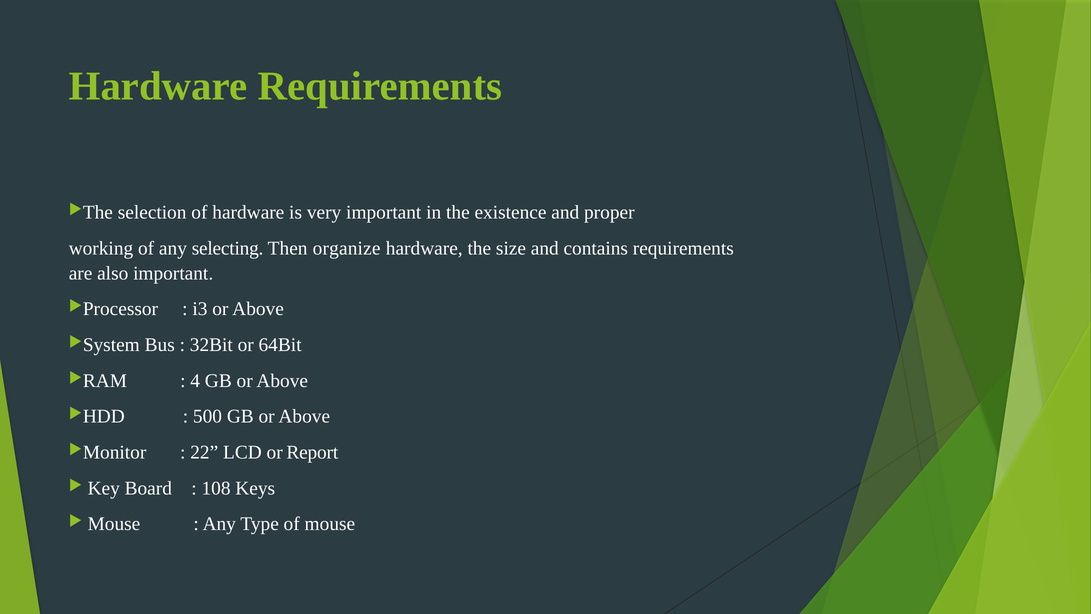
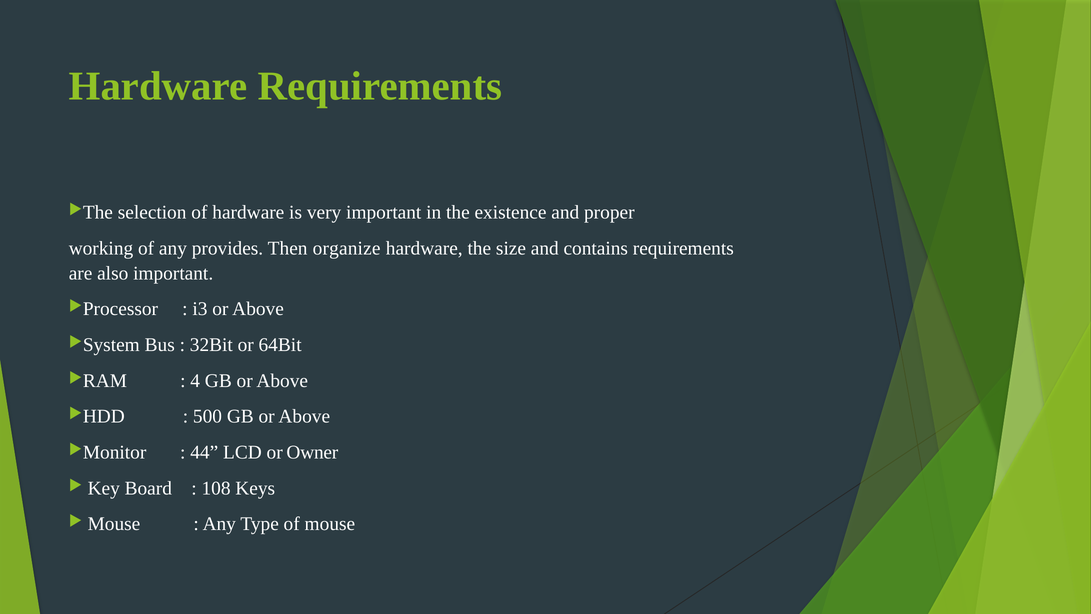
selecting: selecting -> provides (228, 248)
22: 22 -> 44 (204, 452)
Report: Report -> Owner (312, 452)
